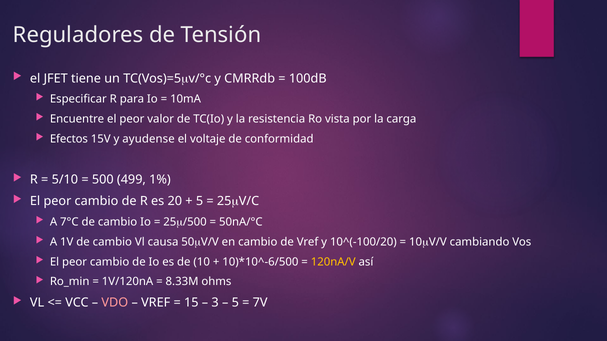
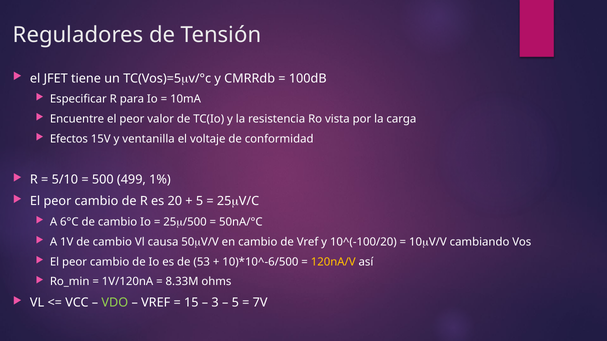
ayudense: ayudense -> ventanilla (149, 139)
7°C: 7°C -> 6°C (69, 222)
10: 10 -> 53 (202, 262)
VDO colour: pink -> light green (115, 303)
